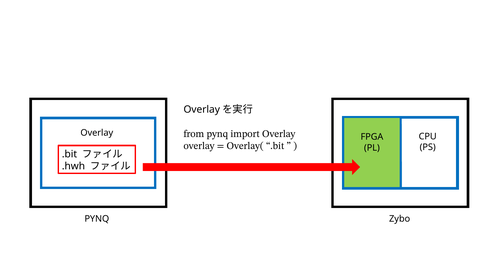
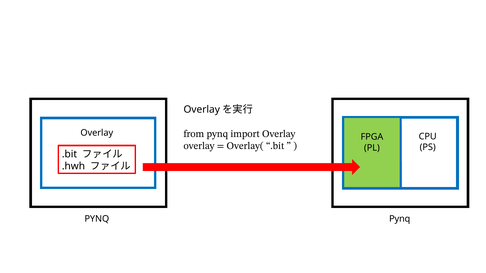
PYNQ Zybo: Zybo -> Pynq (400, 219)
